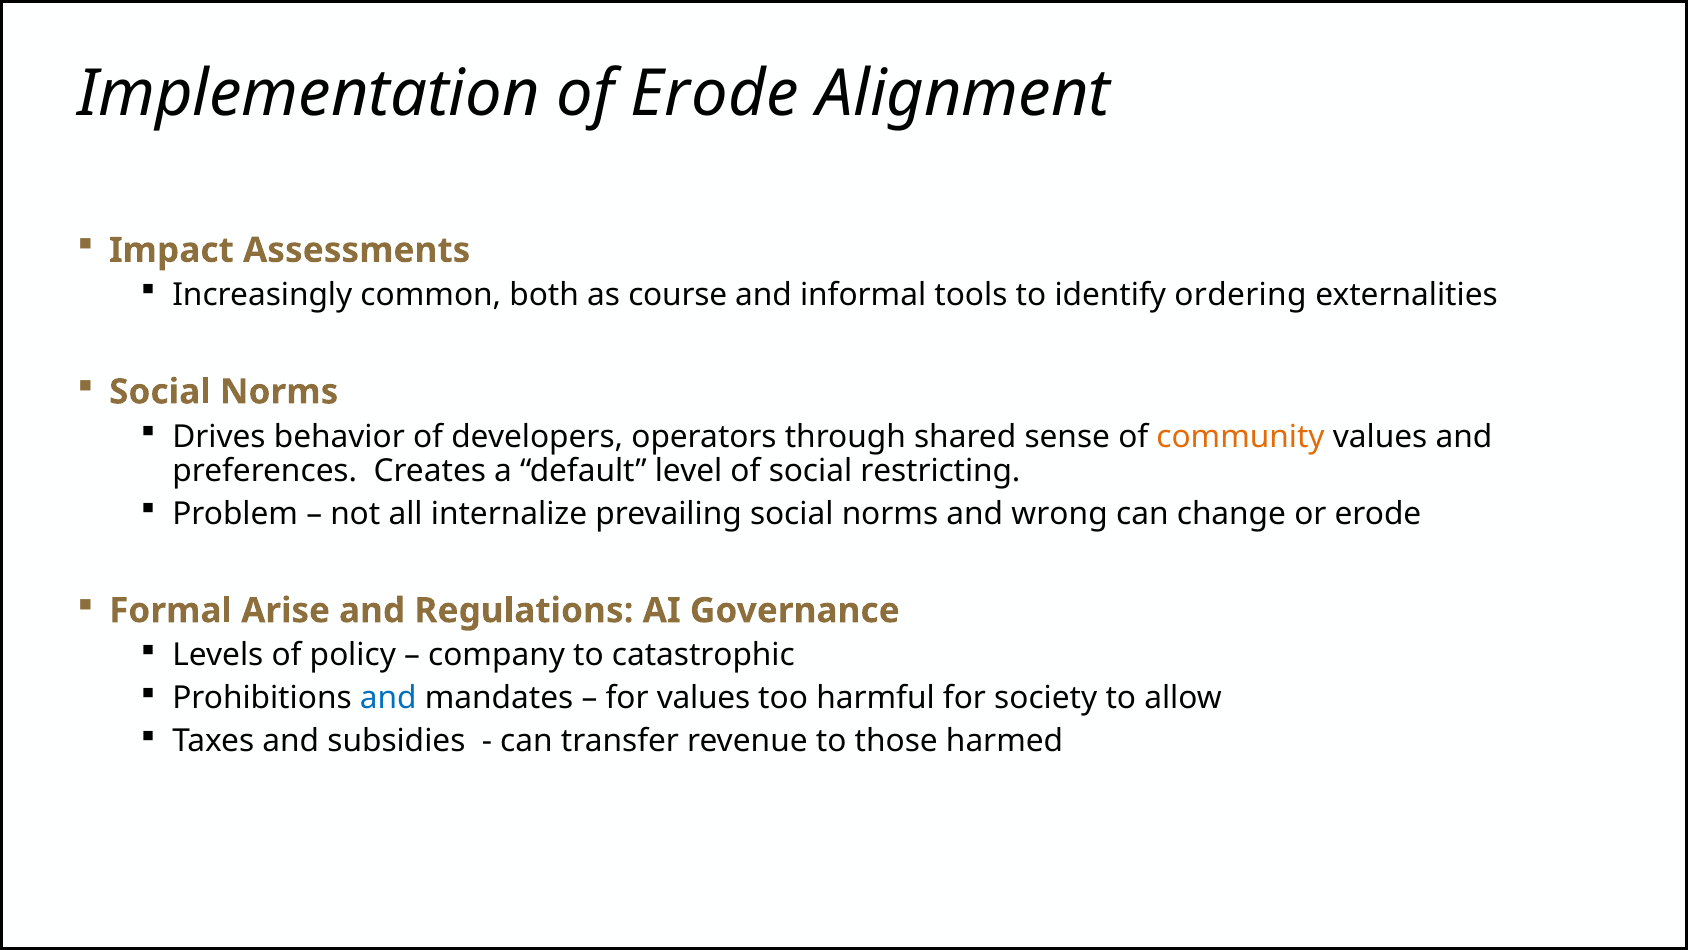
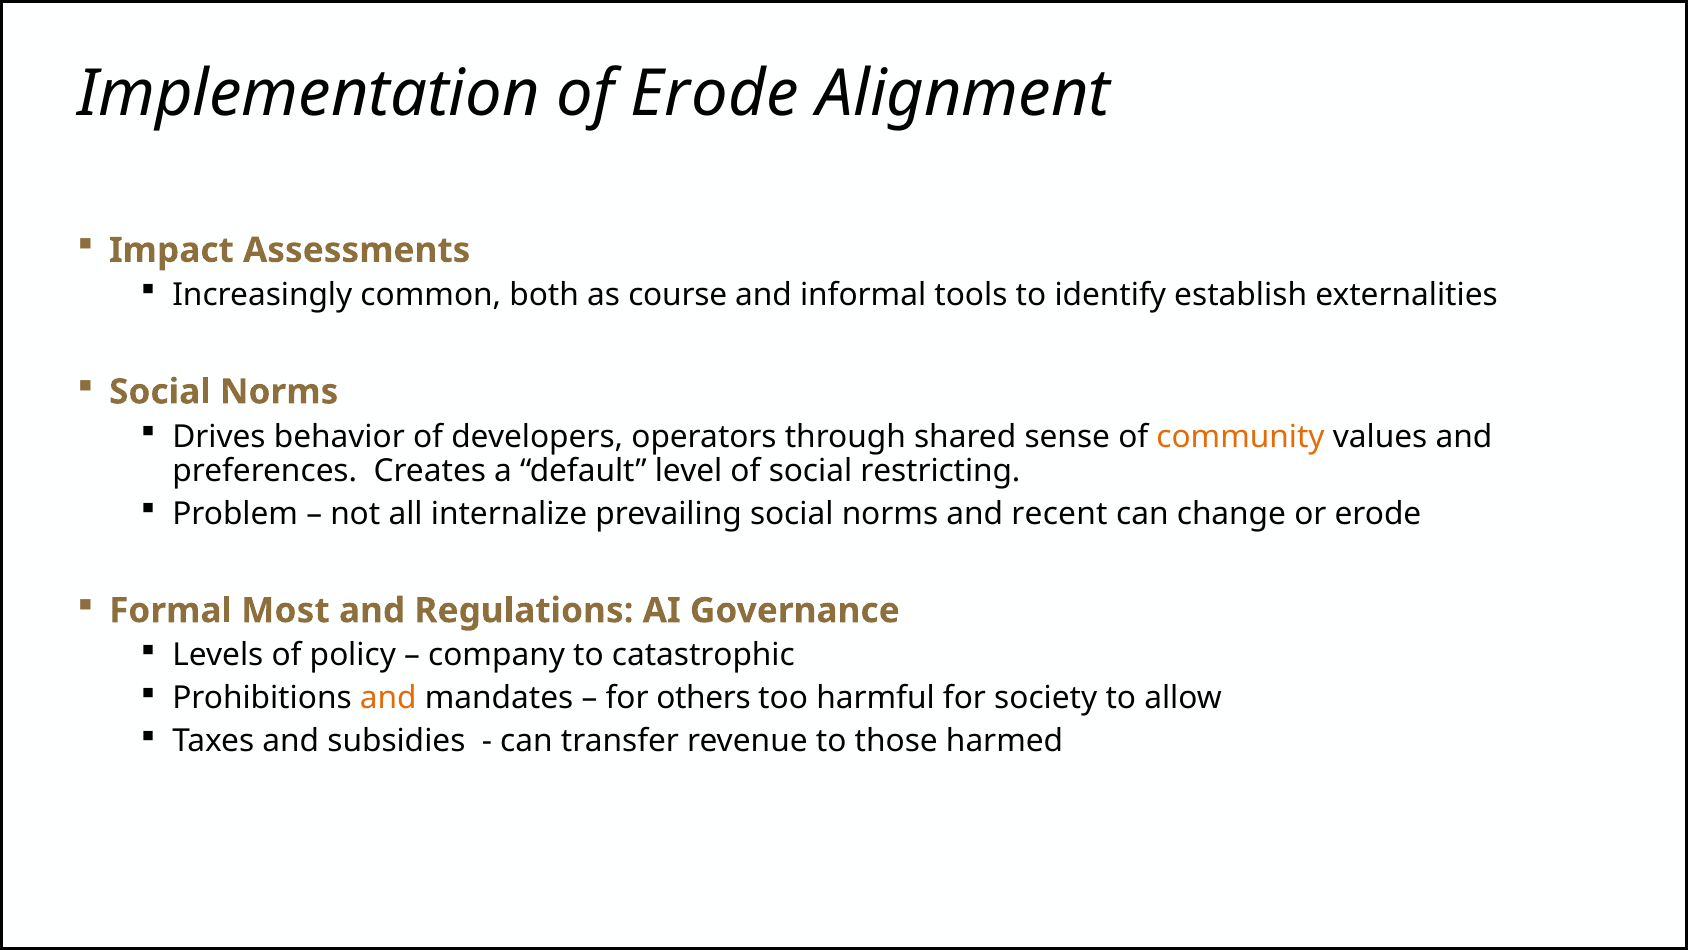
ordering: ordering -> establish (1241, 295)
wrong: wrong -> recent (1059, 514)
Arise: Arise -> Most (285, 610)
and colour: blue -> orange (388, 698)
for values: values -> others (704, 698)
